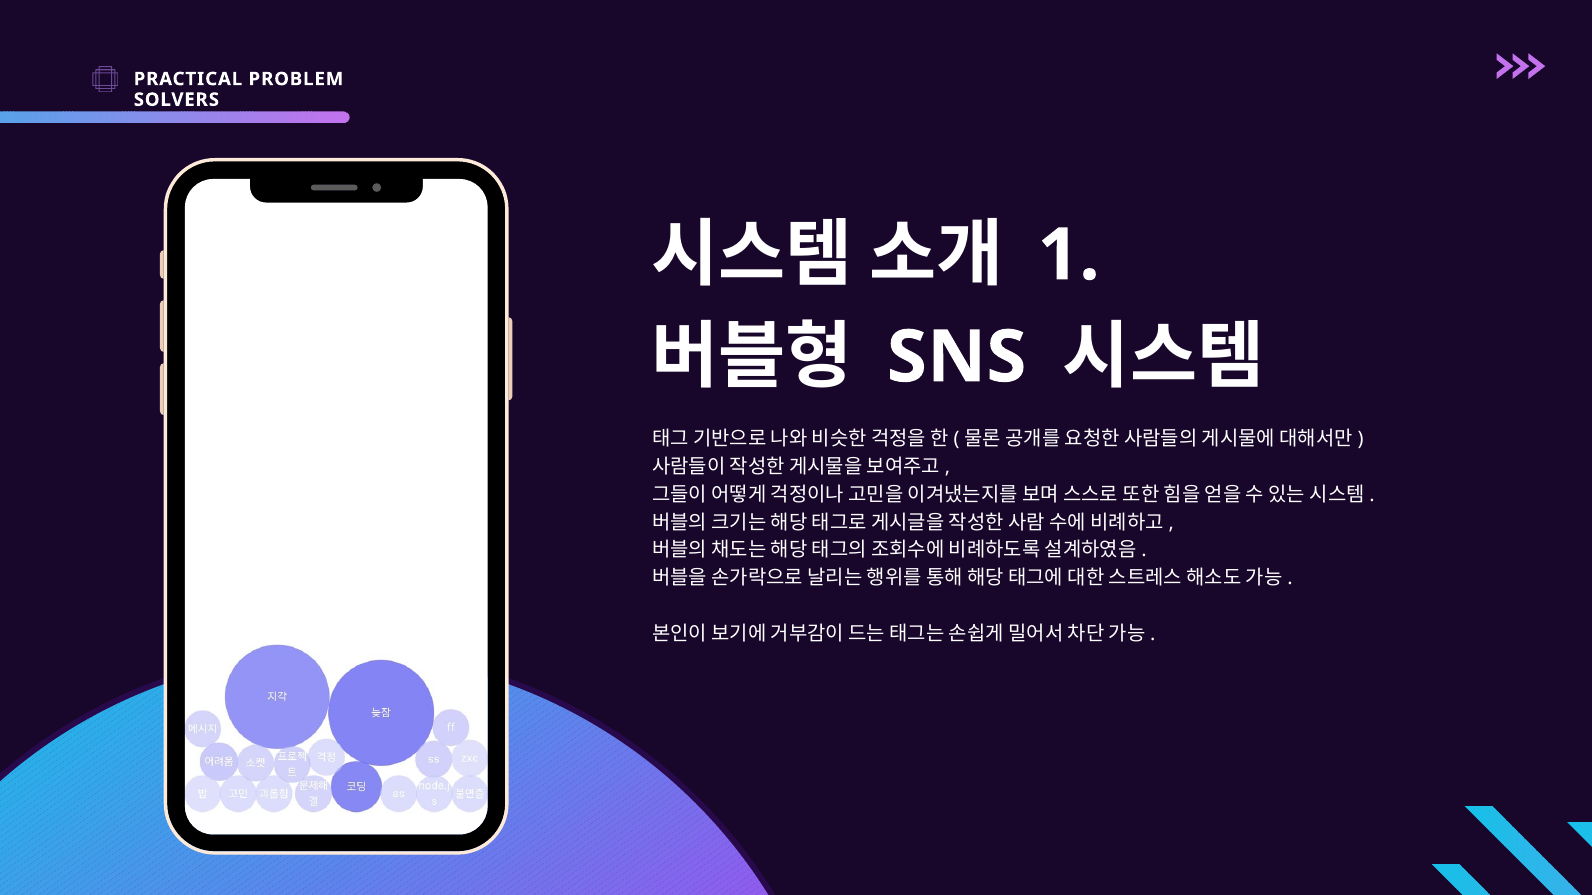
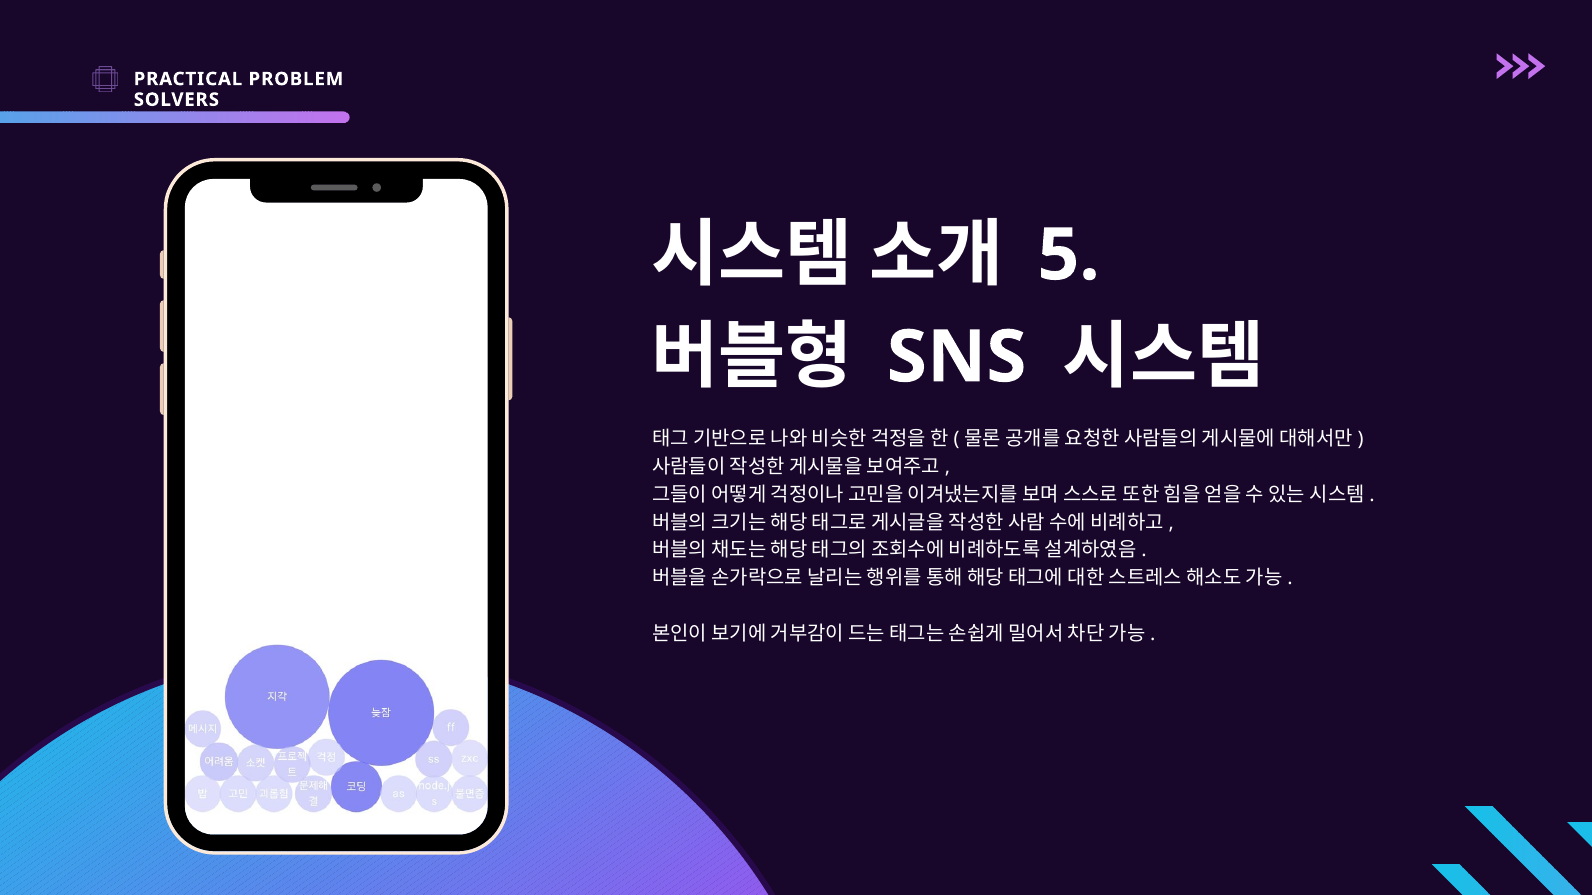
1: 1 -> 5 (1069, 255)
